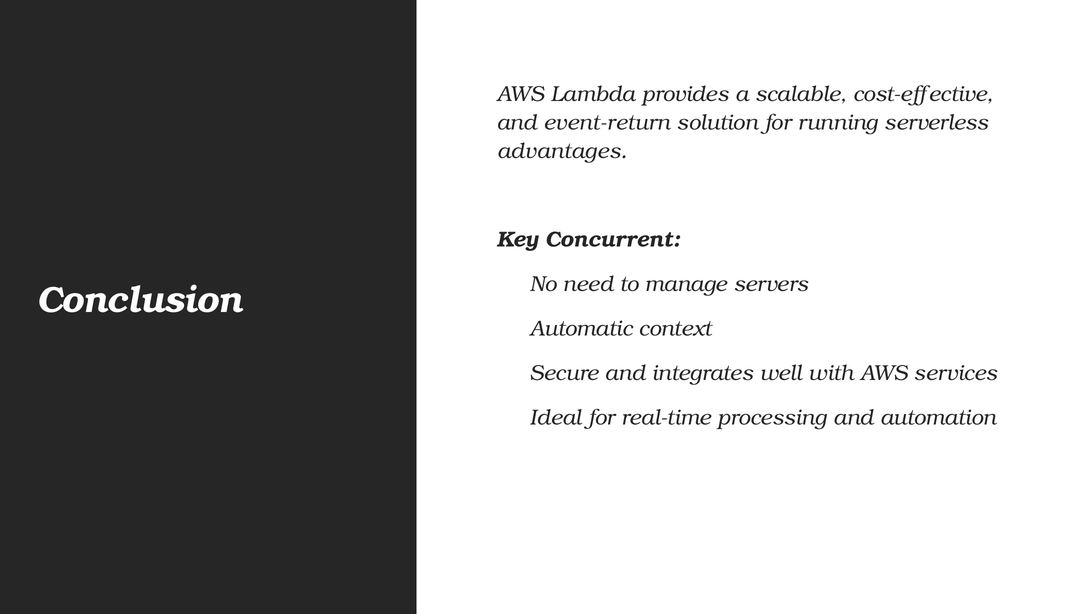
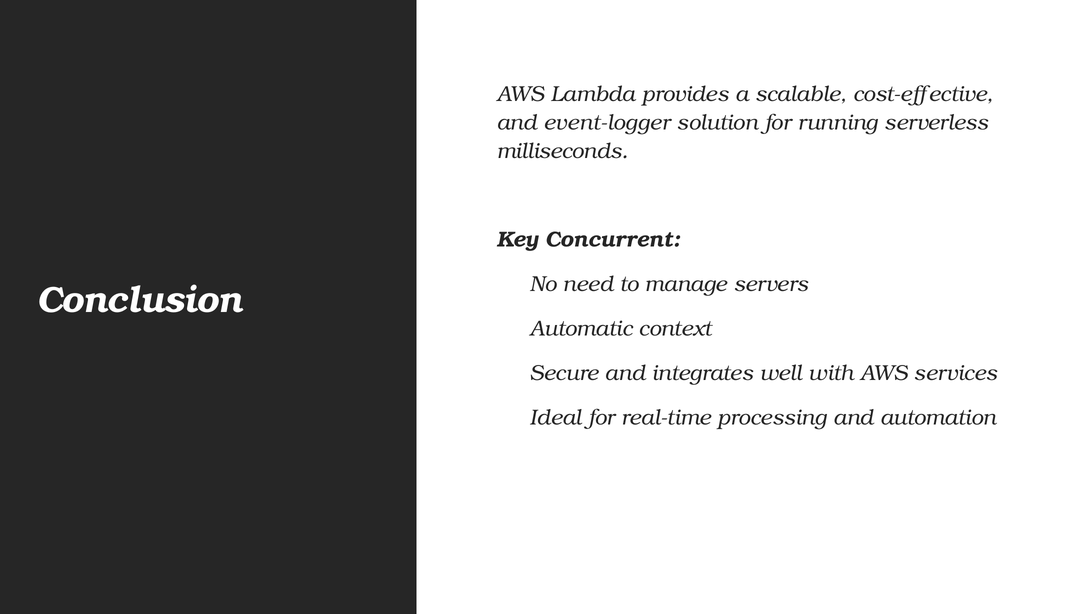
event-return: event-return -> event-logger (607, 122)
advantages: advantages -> milliseconds (562, 151)
